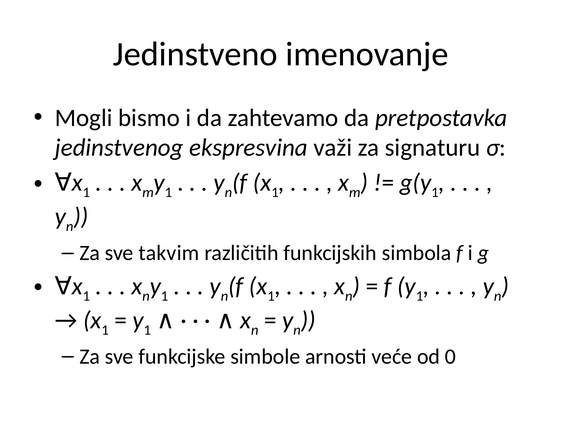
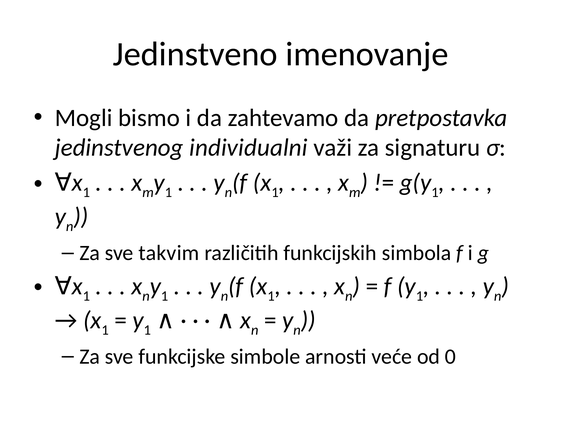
ekspresvina: ekspresvina -> individualni (248, 148)
